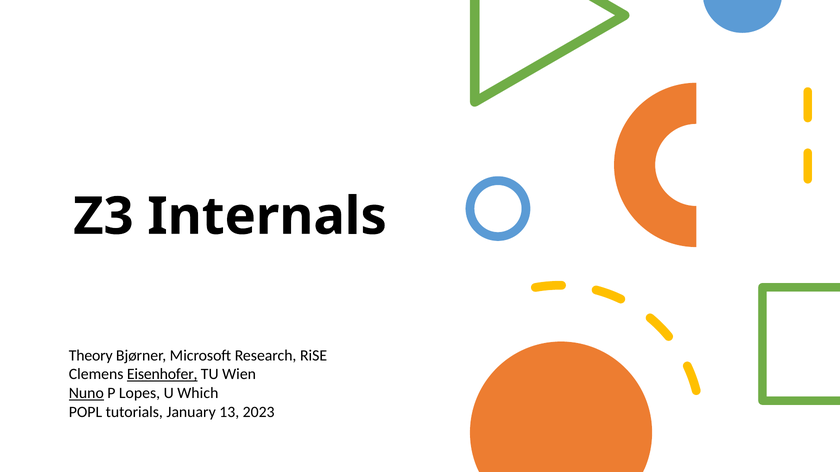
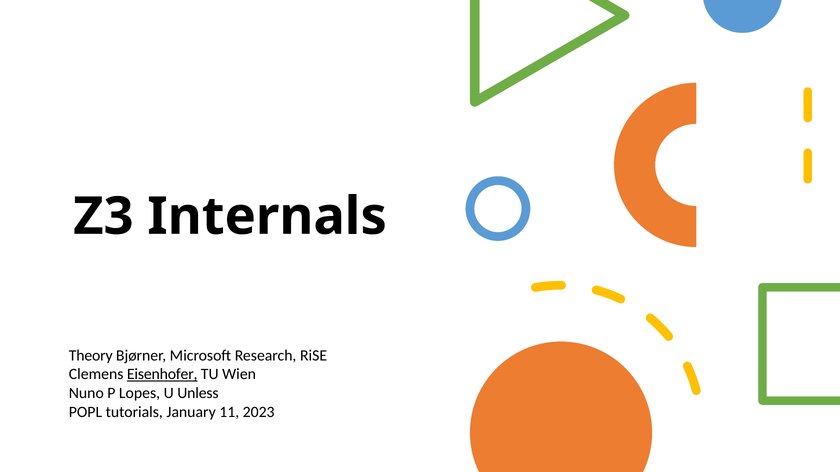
Nuno underline: present -> none (86, 394)
Which: Which -> Unless (198, 394)
13: 13 -> 11 (229, 412)
